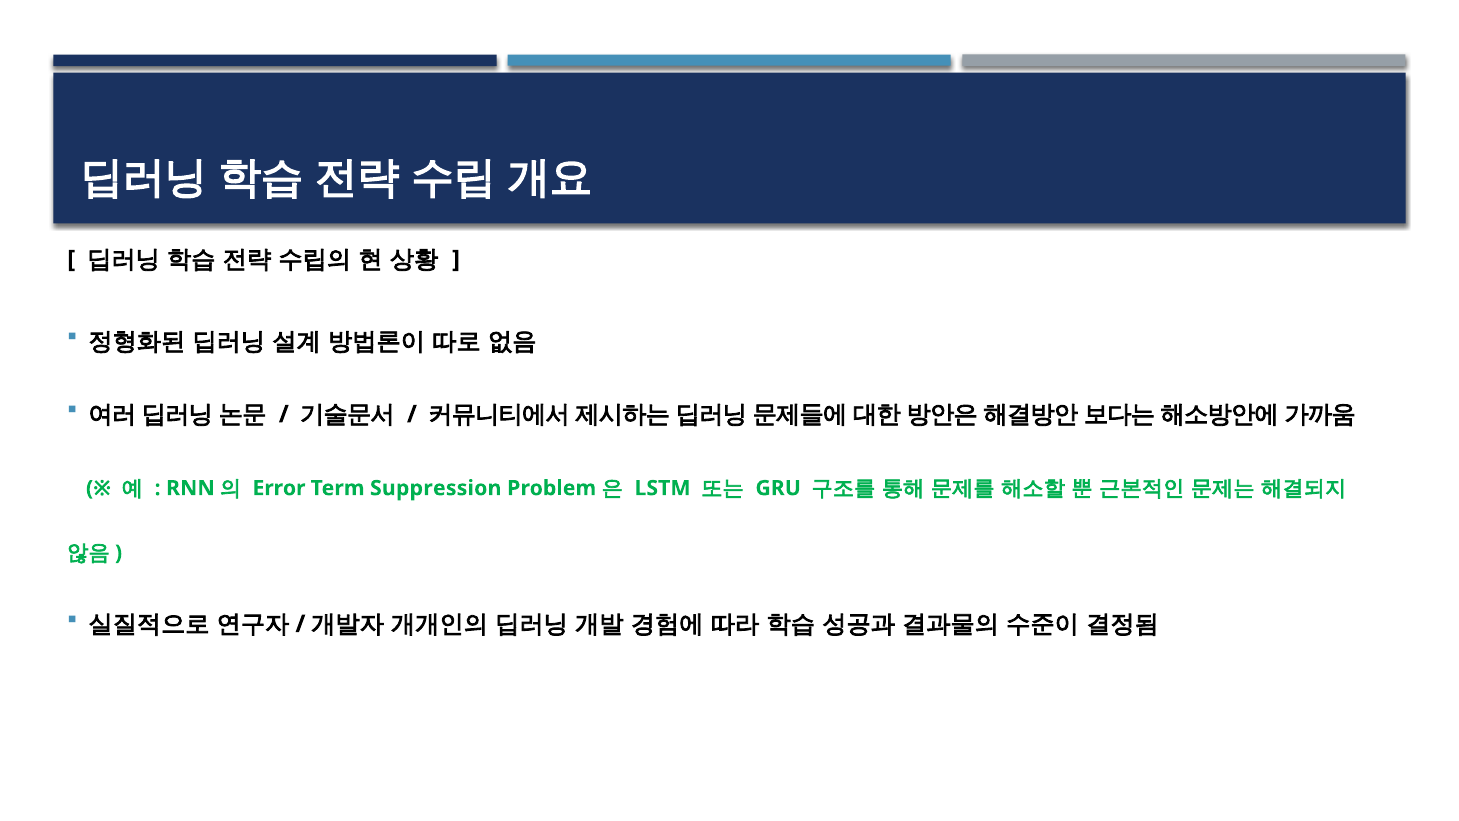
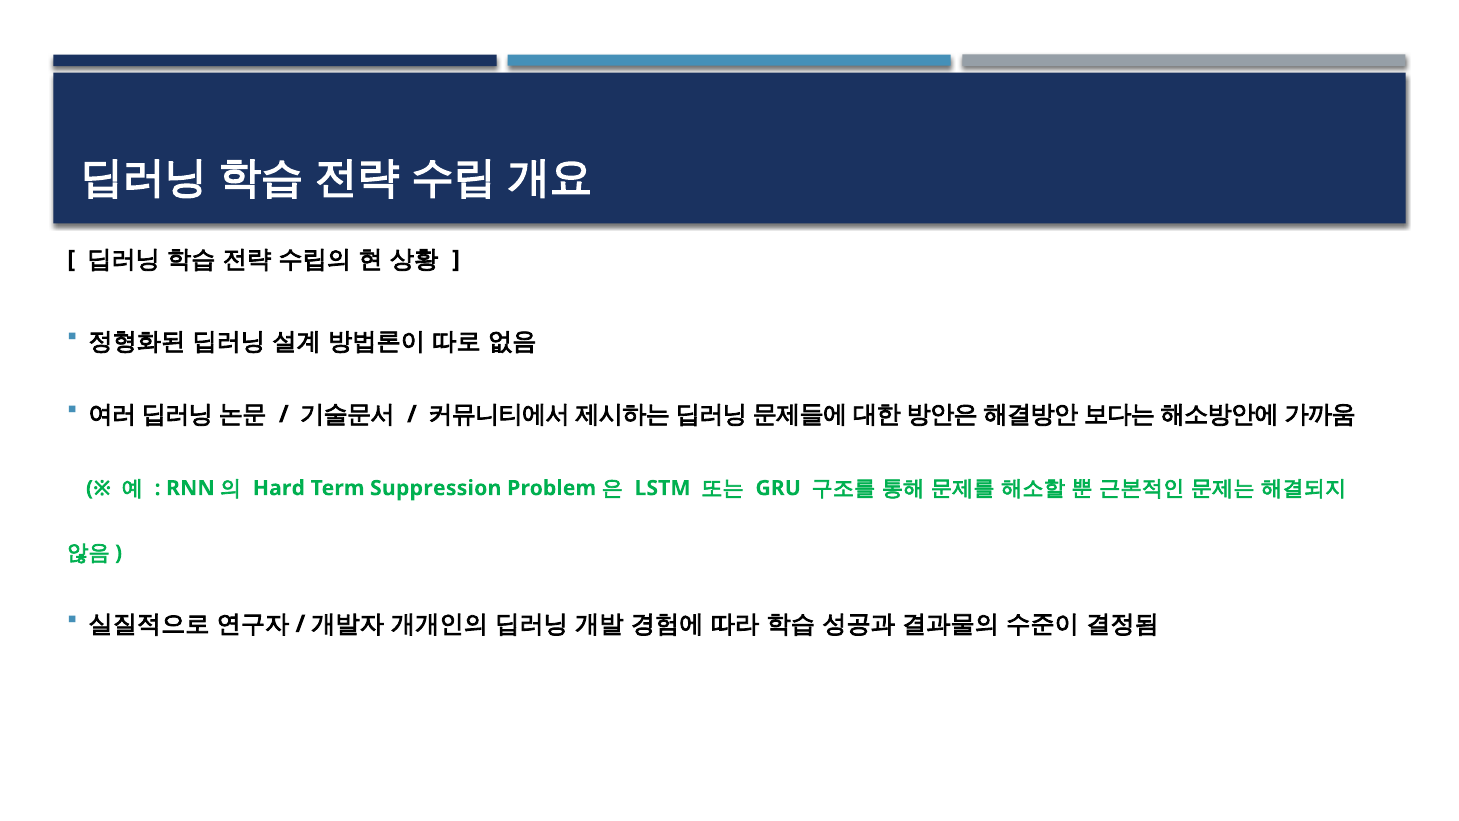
Error: Error -> Hard (279, 488)
